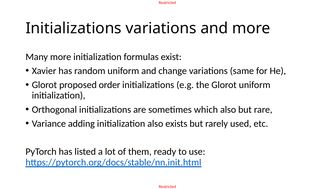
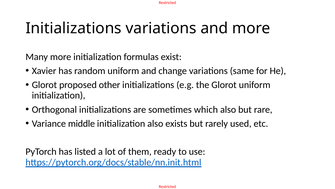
order: order -> other (110, 85)
adding: adding -> middle (81, 123)
